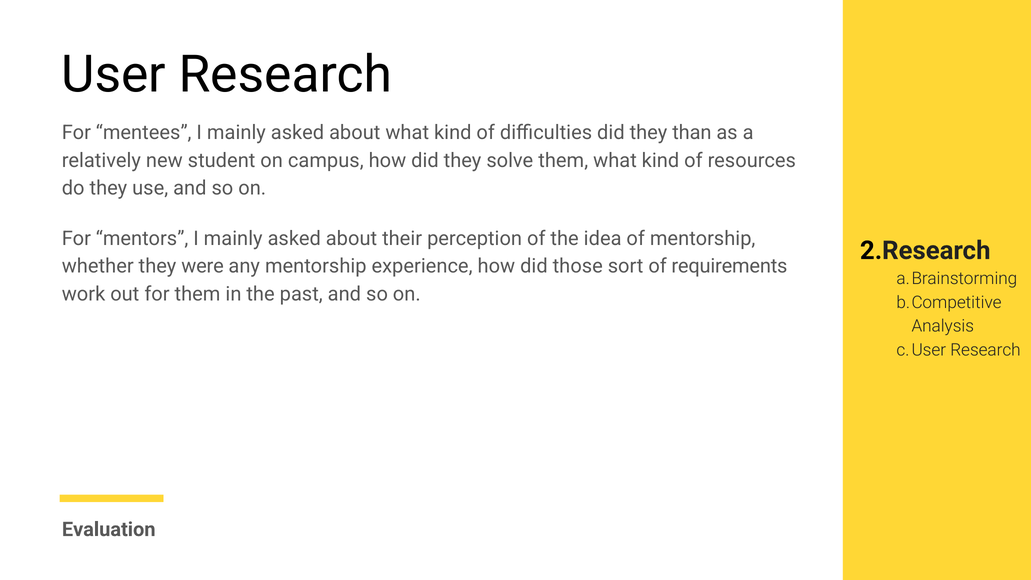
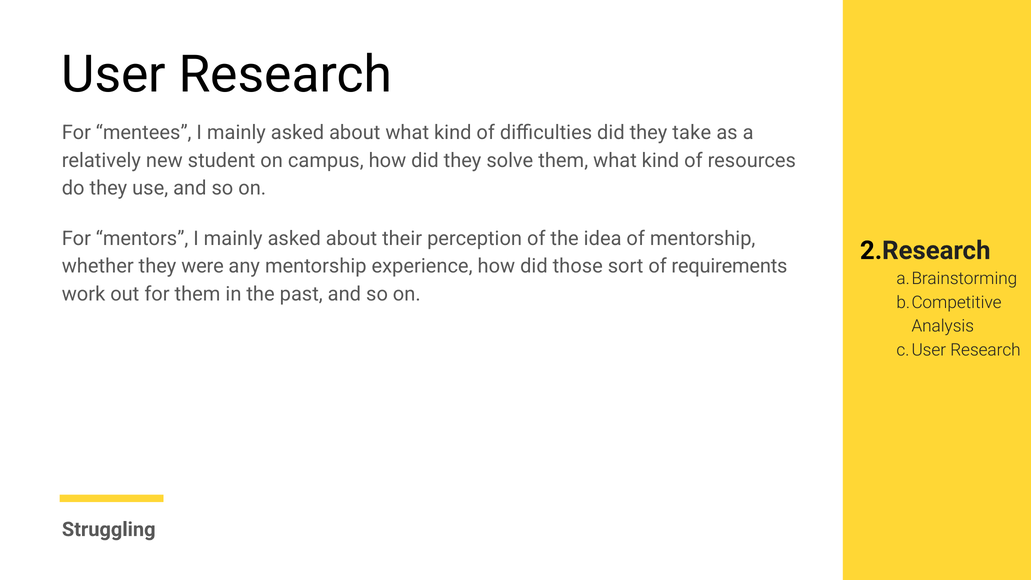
than: than -> take (692, 133)
Evaluation: Evaluation -> Struggling (109, 529)
